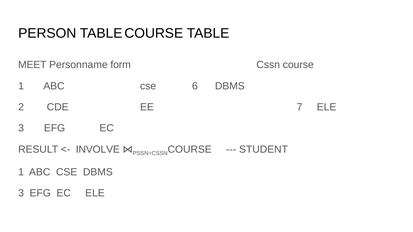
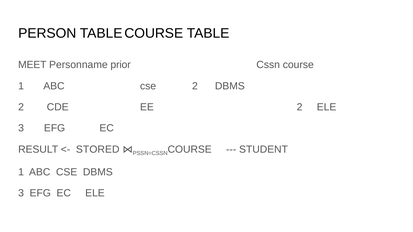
form: form -> prior (121, 65)
cse 6: 6 -> 2 (195, 86)
EE 7: 7 -> 2 (300, 107)
INVOLVE: INVOLVE -> STORED (98, 150)
